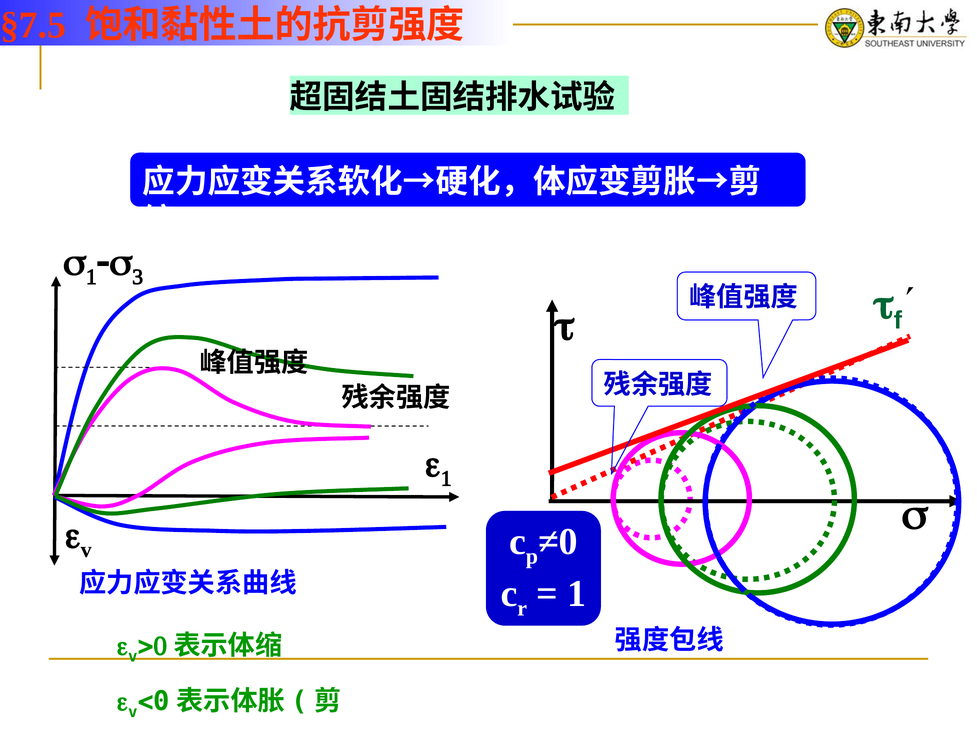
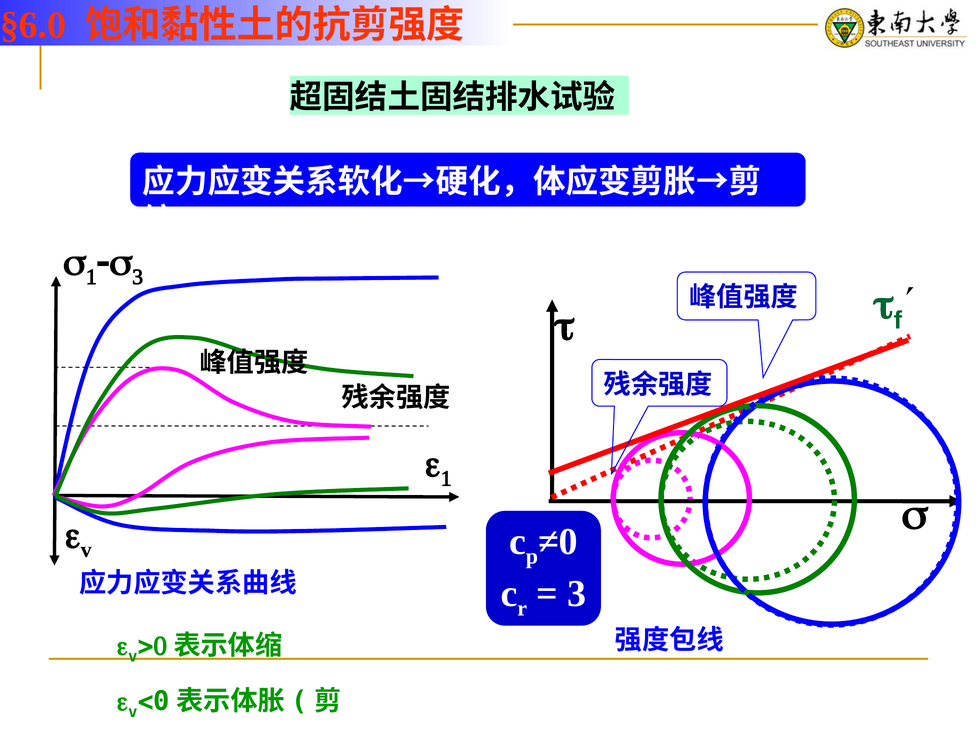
§7.5: §7.5 -> §6.0 (33, 25)
1: 1 -> 3 (577, 594)
